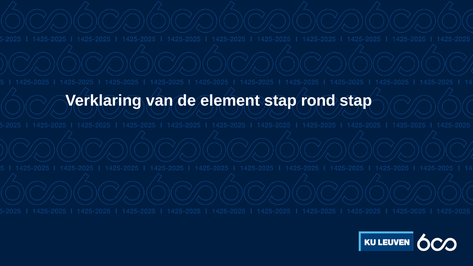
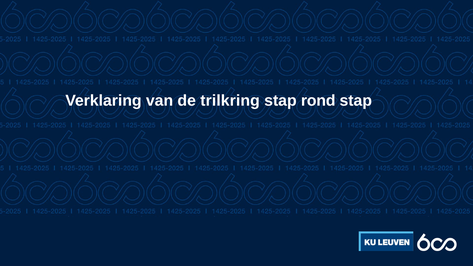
element: element -> trilkring (230, 101)
